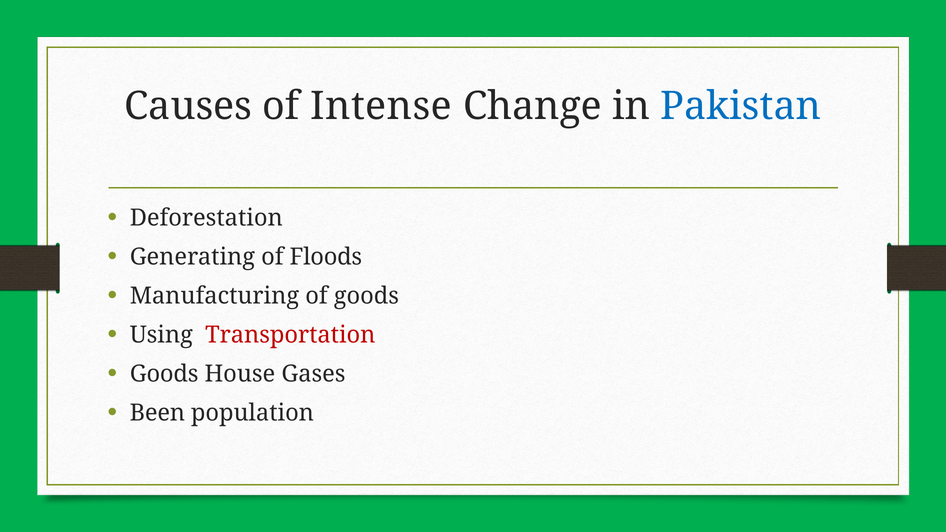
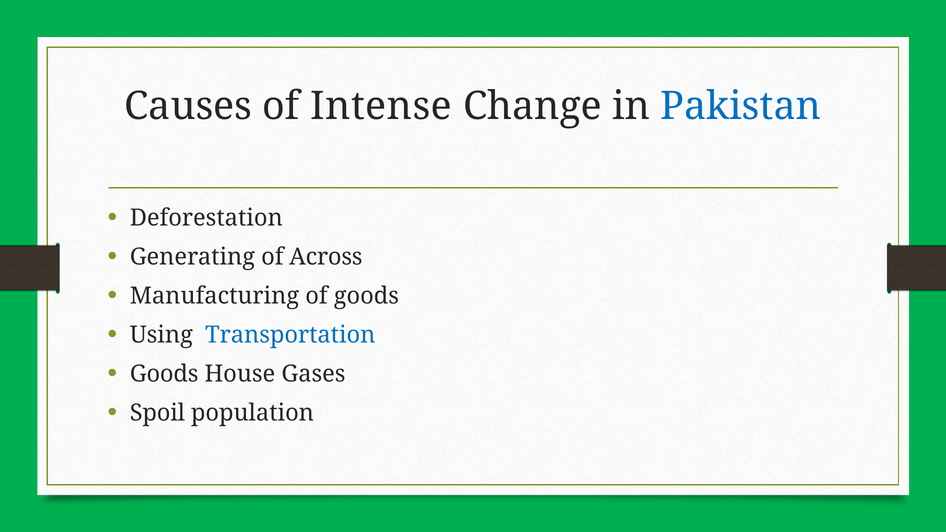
Floods: Floods -> Across (326, 257)
Transportation colour: red -> blue (290, 335)
Been: Been -> Spoil (157, 413)
